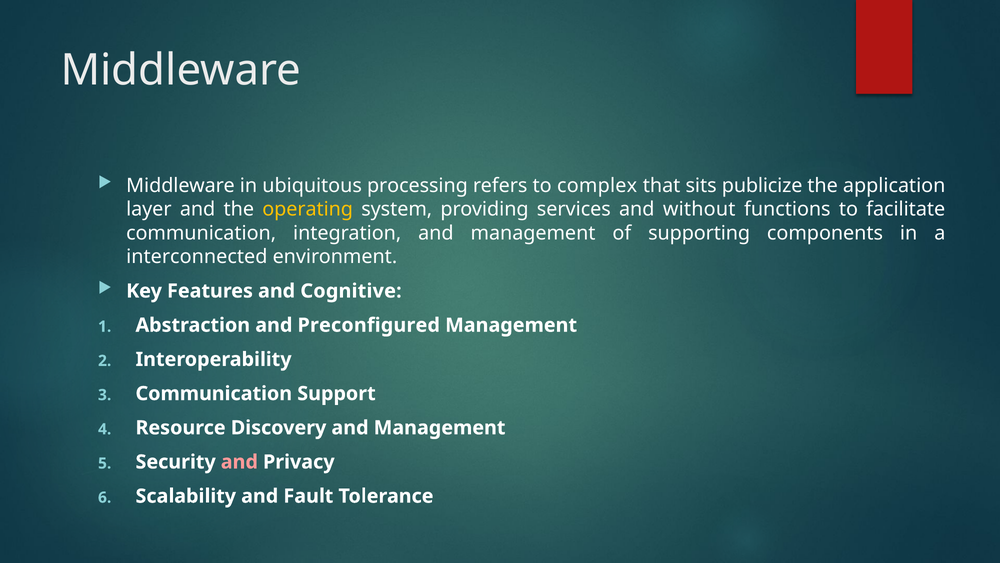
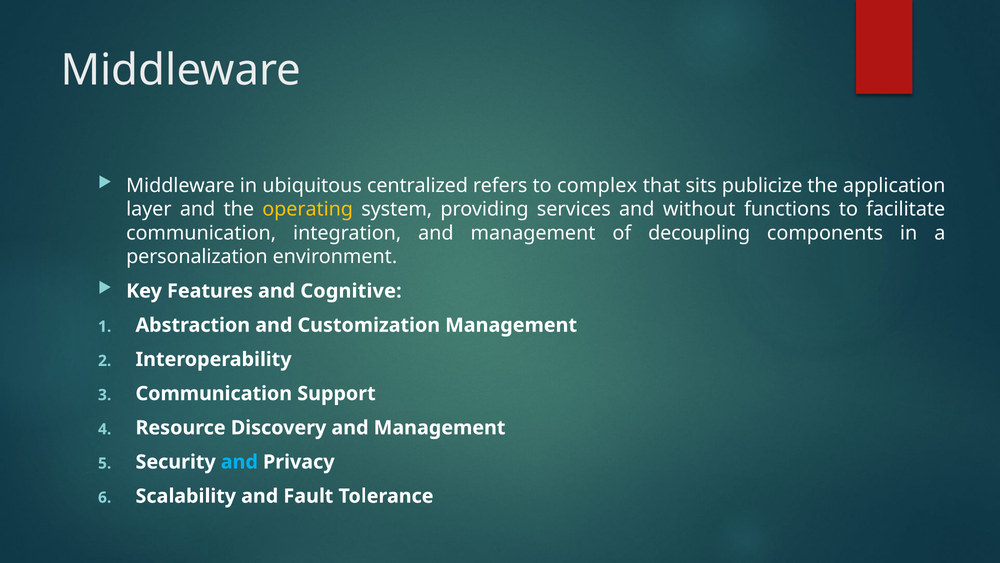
processing: processing -> centralized (417, 185)
supporting: supporting -> decoupling (699, 233)
interconnected: interconnected -> personalization (197, 257)
Preconfigured: Preconfigured -> Customization (369, 325)
and colour: pink -> light blue (239, 462)
